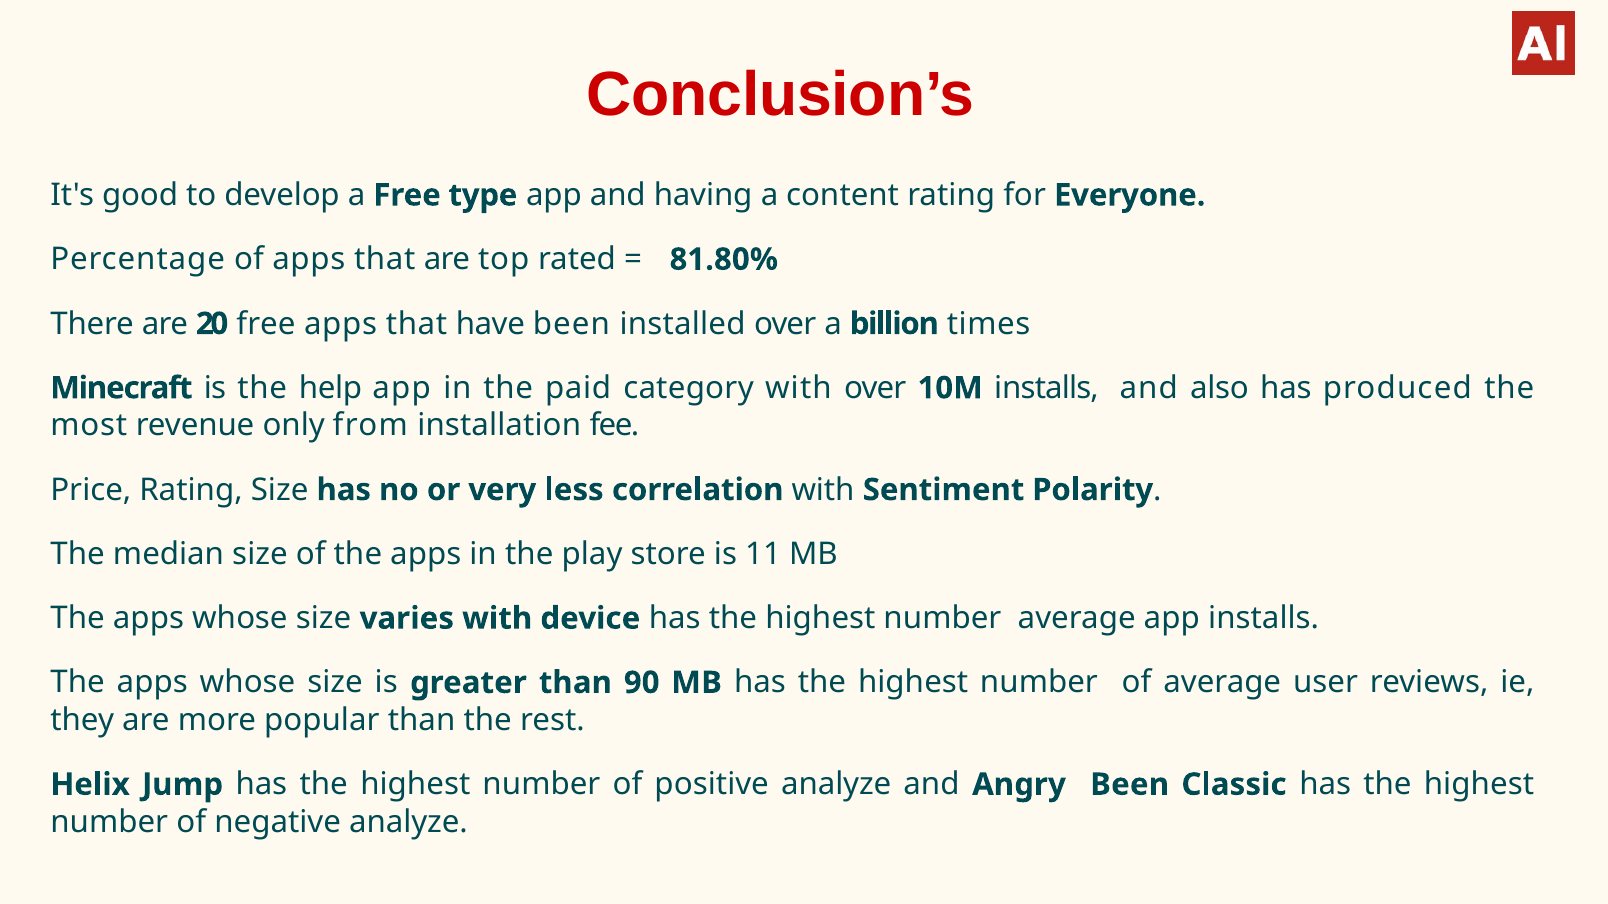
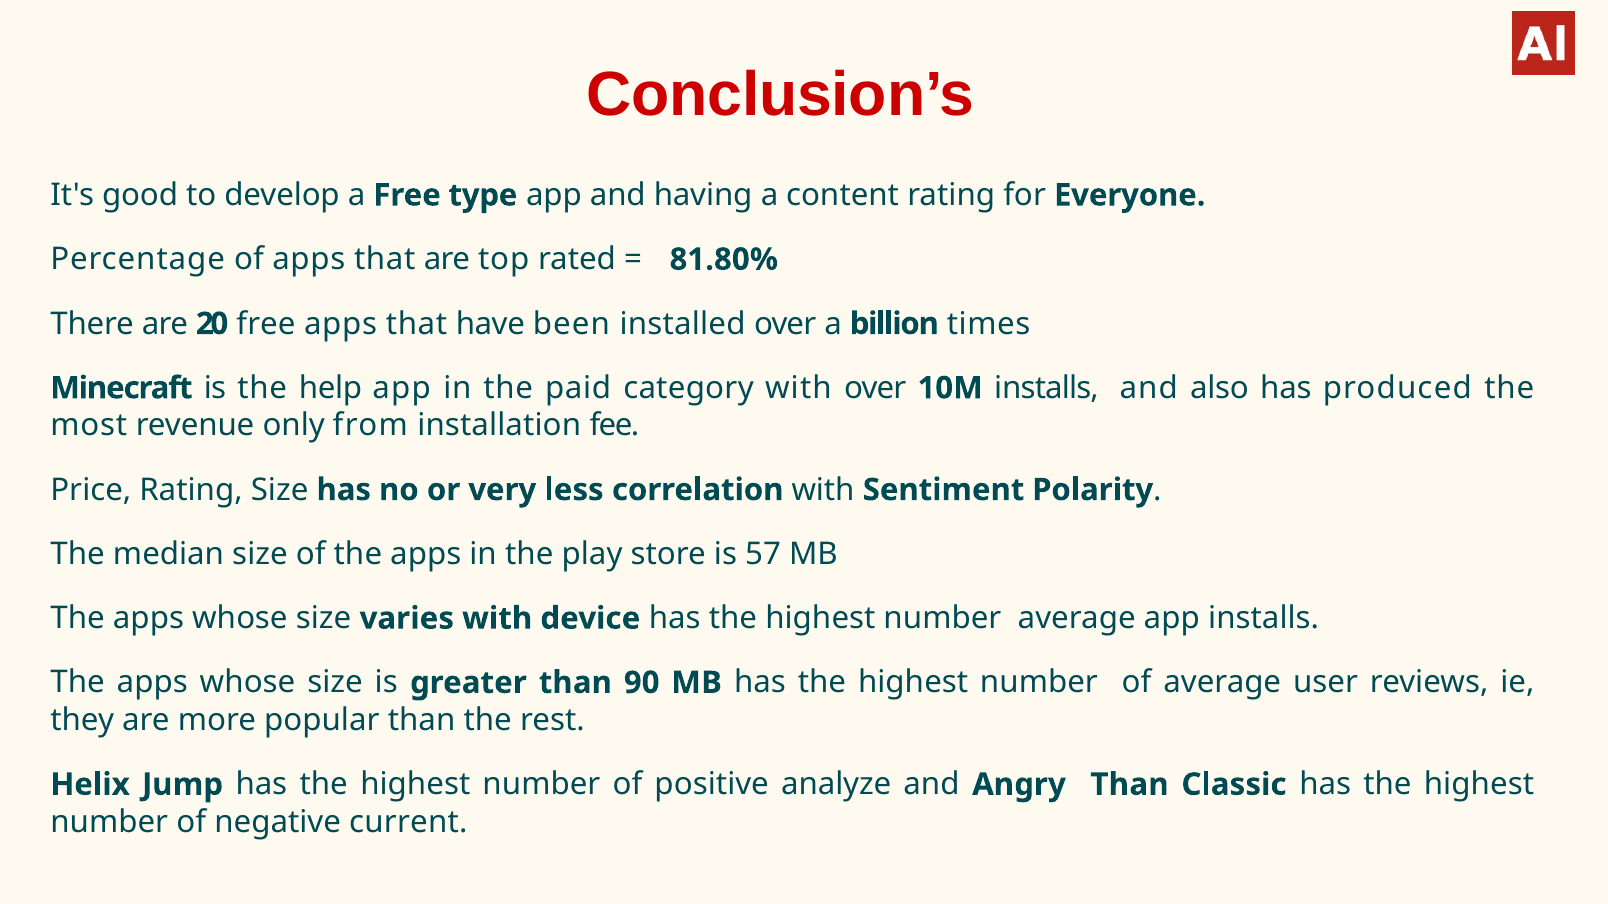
11: 11 -> 57 (763, 554)
Angry Been: Been -> Than (1130, 785)
negative analyze: analyze -> current (408, 822)
